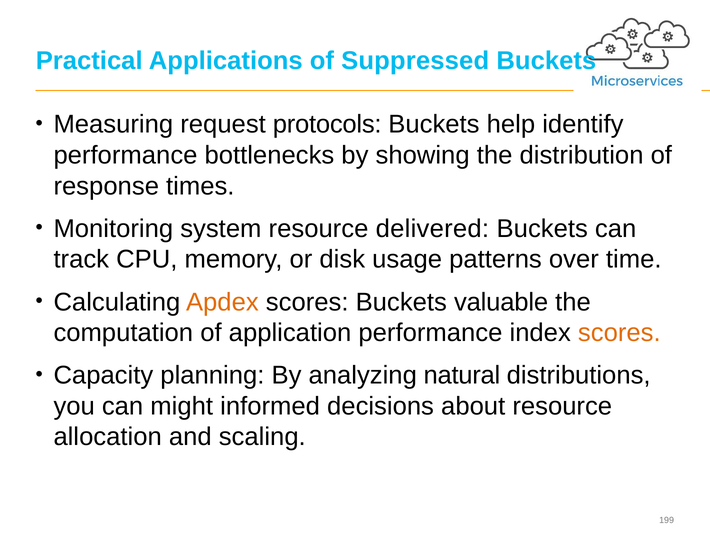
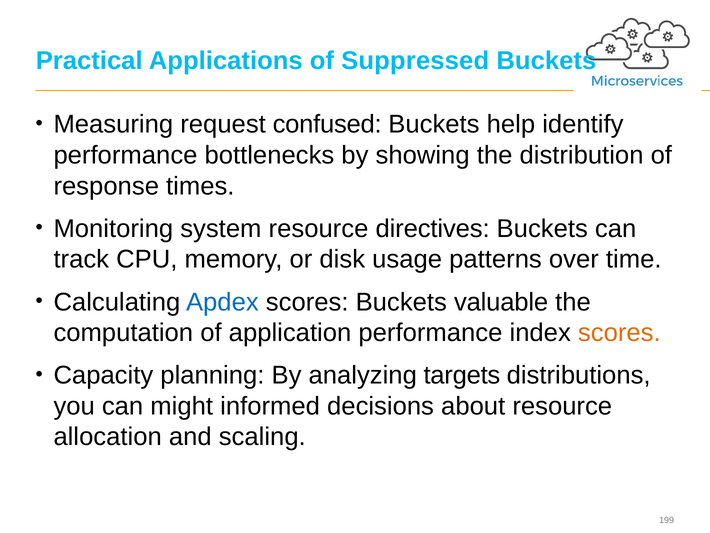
protocols: protocols -> confused (327, 124)
delivered: delivered -> directives (433, 228)
Apdex colour: orange -> blue (222, 302)
natural: natural -> targets (462, 375)
